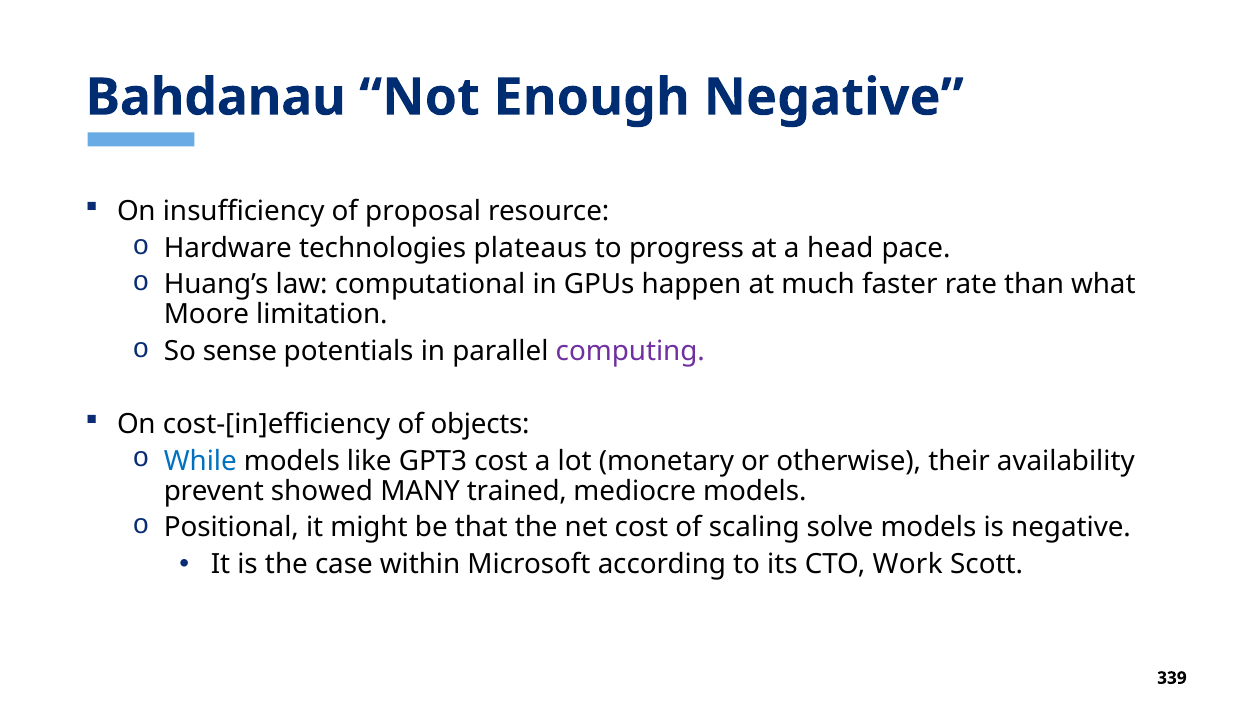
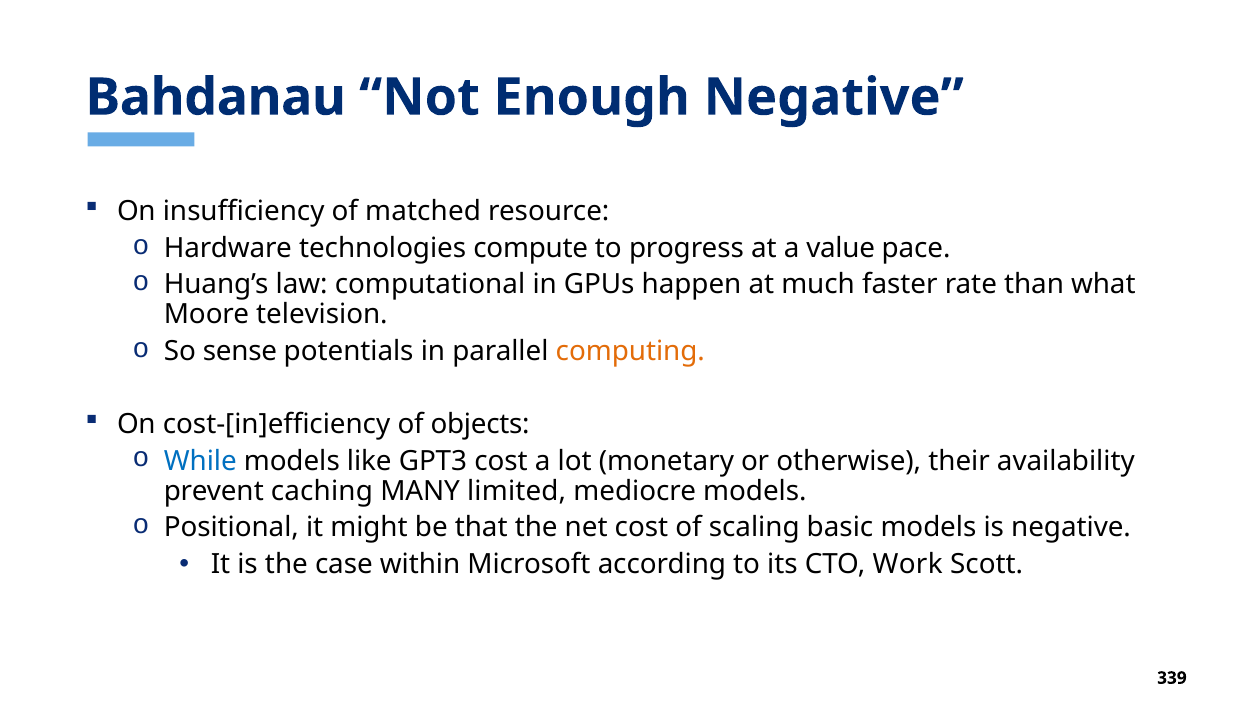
proposal: proposal -> matched (423, 212)
plateaus: plateaus -> compute (531, 248)
head: head -> value (841, 248)
limitation: limitation -> television (322, 315)
computing colour: purple -> orange (630, 351)
showed: showed -> caching (322, 491)
trained: trained -> limited (517, 491)
solve: solve -> basic (840, 528)
